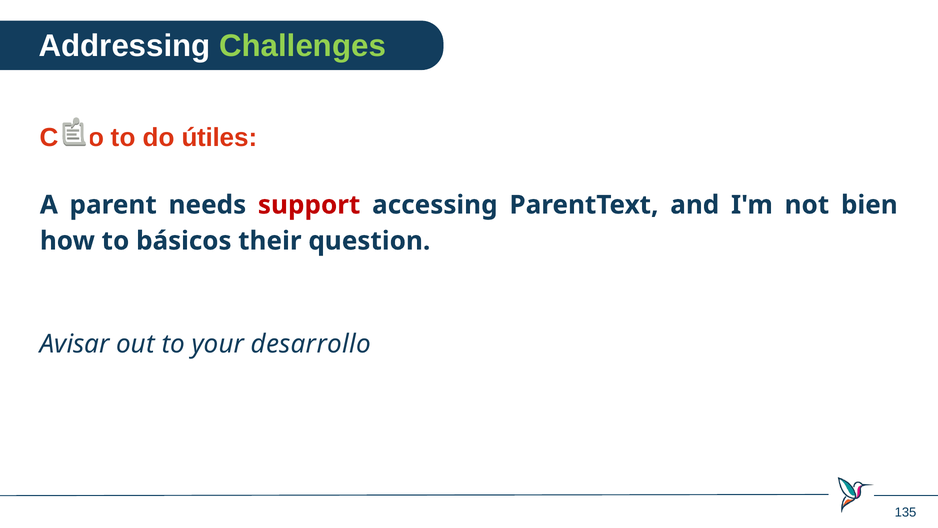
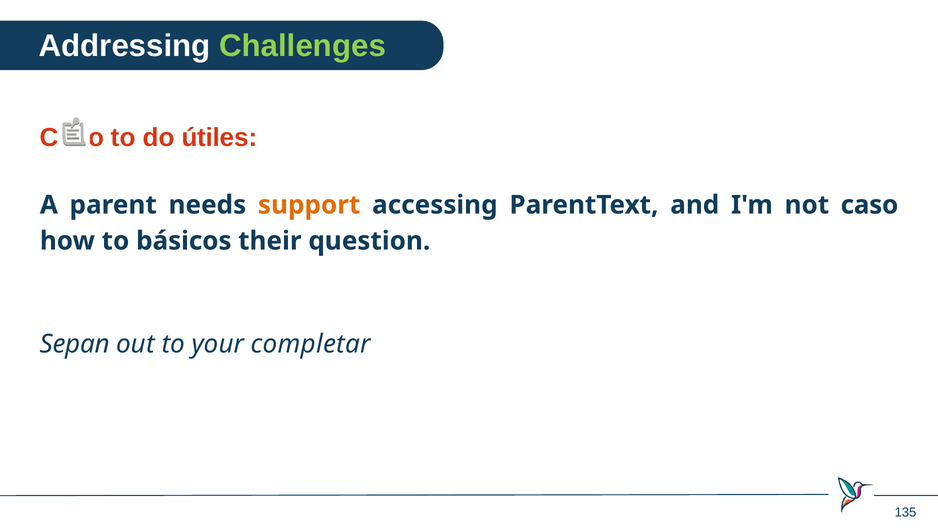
support colour: red -> orange (309, 205)
bien: bien -> caso (869, 205)
Avisar: Avisar -> Sepan (75, 344)
desarrollo: desarrollo -> completar (311, 344)
